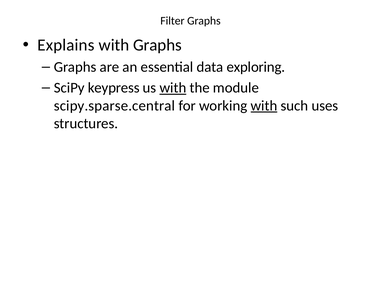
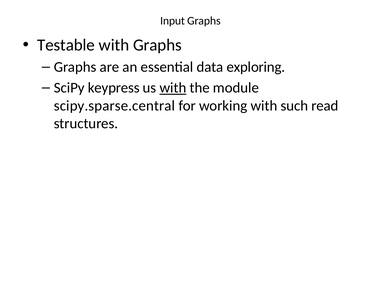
Filter: Filter -> Input (173, 21)
Explains: Explains -> Testable (66, 45)
with underline: present -> none (264, 106)
uses: uses -> read (325, 106)
